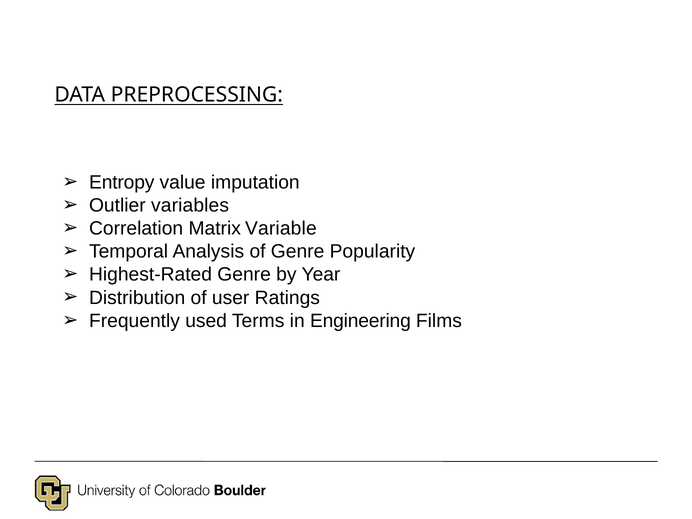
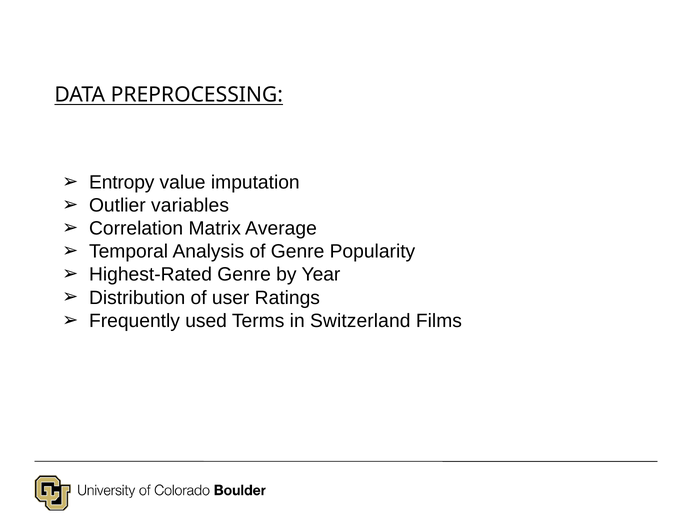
Variable: Variable -> Average (281, 228)
Engineering: Engineering -> Switzerland (360, 321)
